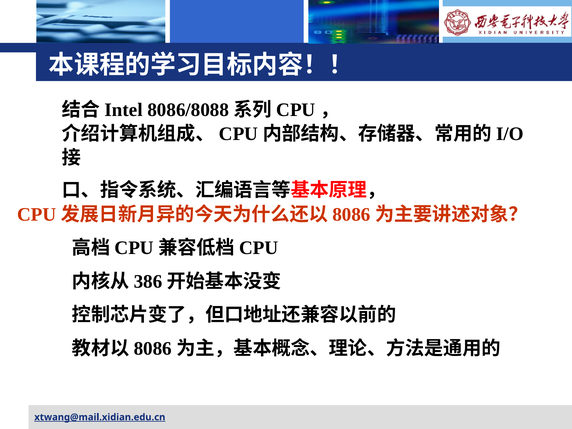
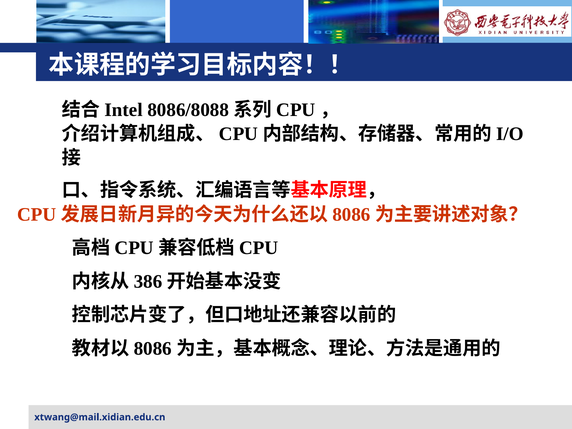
xtwang@mail.xidian.edu.cn underline: present -> none (100, 417)
